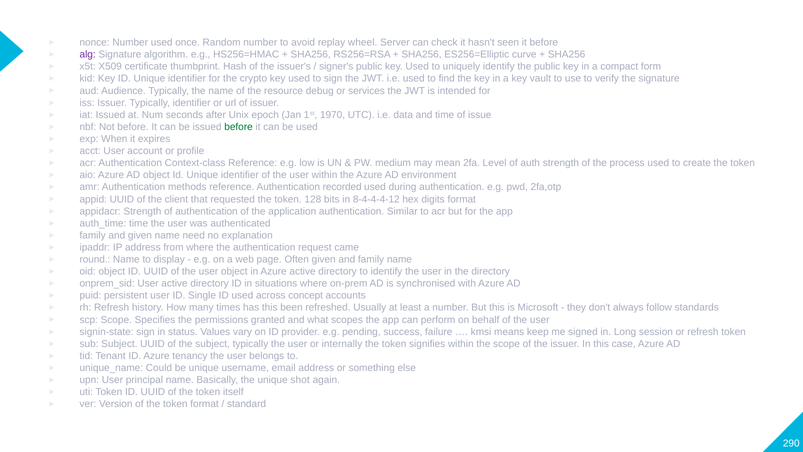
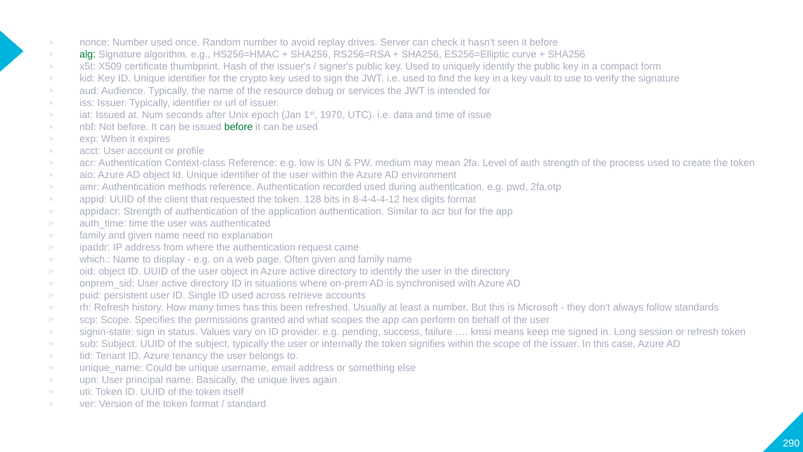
wheel: wheel -> drives (363, 42)
alg colour: purple -> green (88, 55)
round: round -> which (95, 259)
concept: concept -> retrieve (306, 295)
shot: shot -> lives (300, 380)
